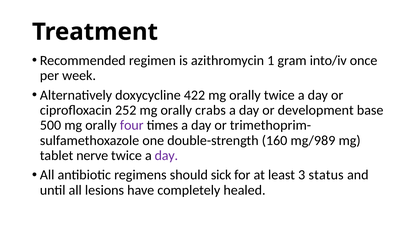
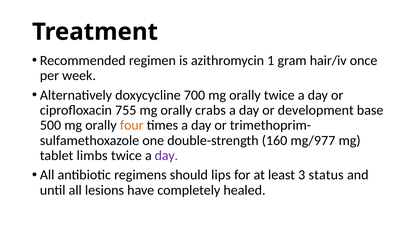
into/iv: into/iv -> hair/iv (328, 61)
422: 422 -> 700 (195, 95)
252: 252 -> 755 (126, 110)
four colour: purple -> orange (132, 125)
mg/989: mg/989 -> mg/977 (313, 141)
nerve: nerve -> limbs (92, 156)
sick: sick -> lips (221, 175)
